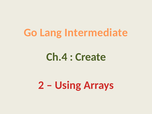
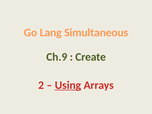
Intermediate: Intermediate -> Simultaneous (96, 33)
Ch.4: Ch.4 -> Ch.9 (57, 57)
Using underline: none -> present (68, 85)
